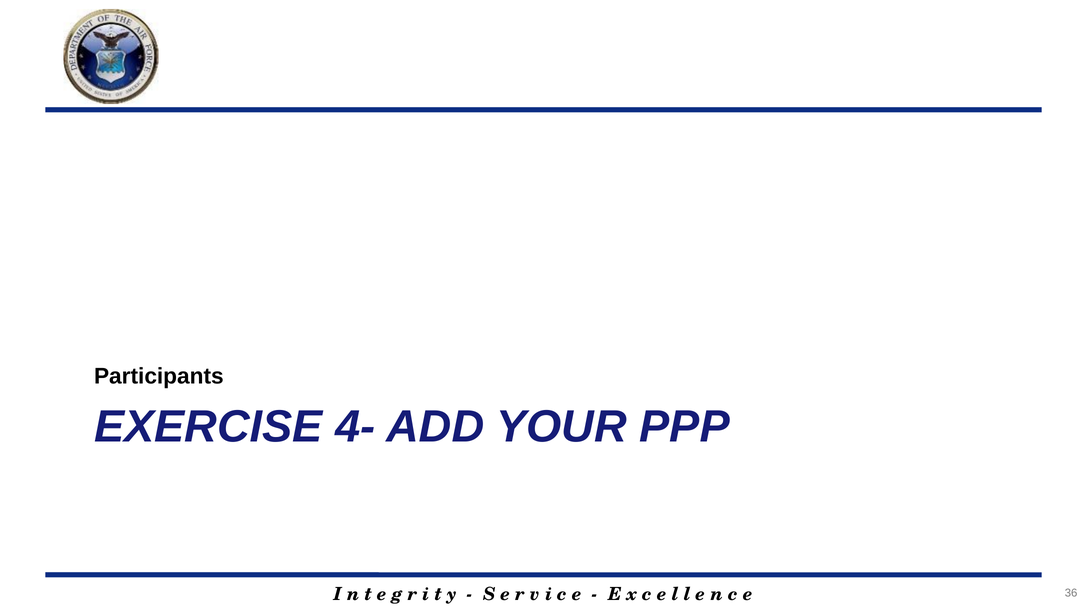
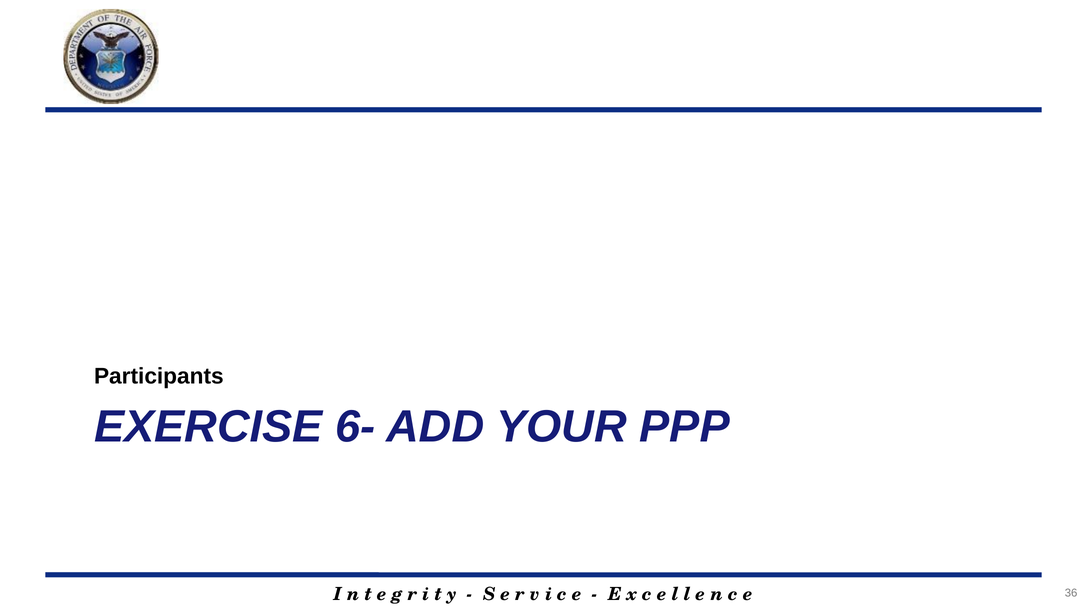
4-: 4- -> 6- (355, 427)
